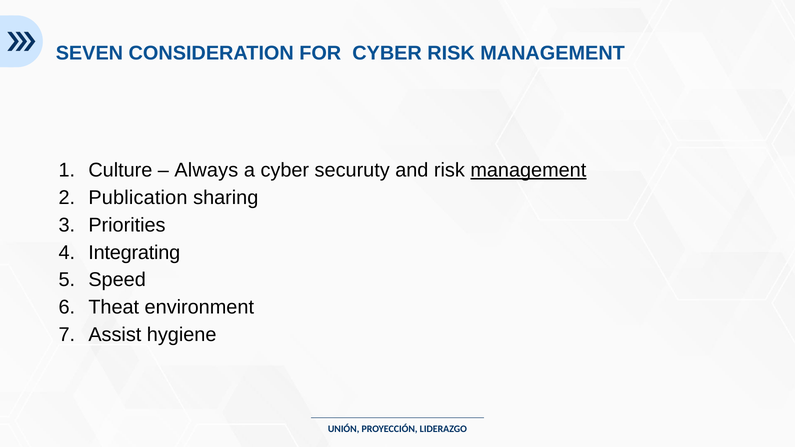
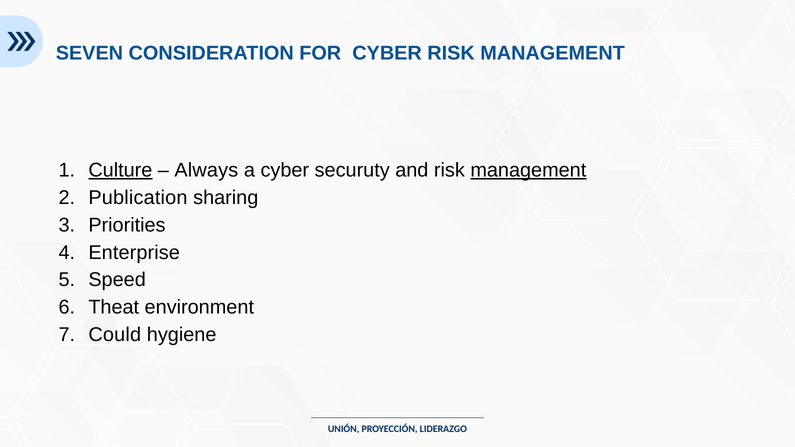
Culture underline: none -> present (120, 170)
Integrating: Integrating -> Enterprise (134, 253)
Assist: Assist -> Could (115, 335)
